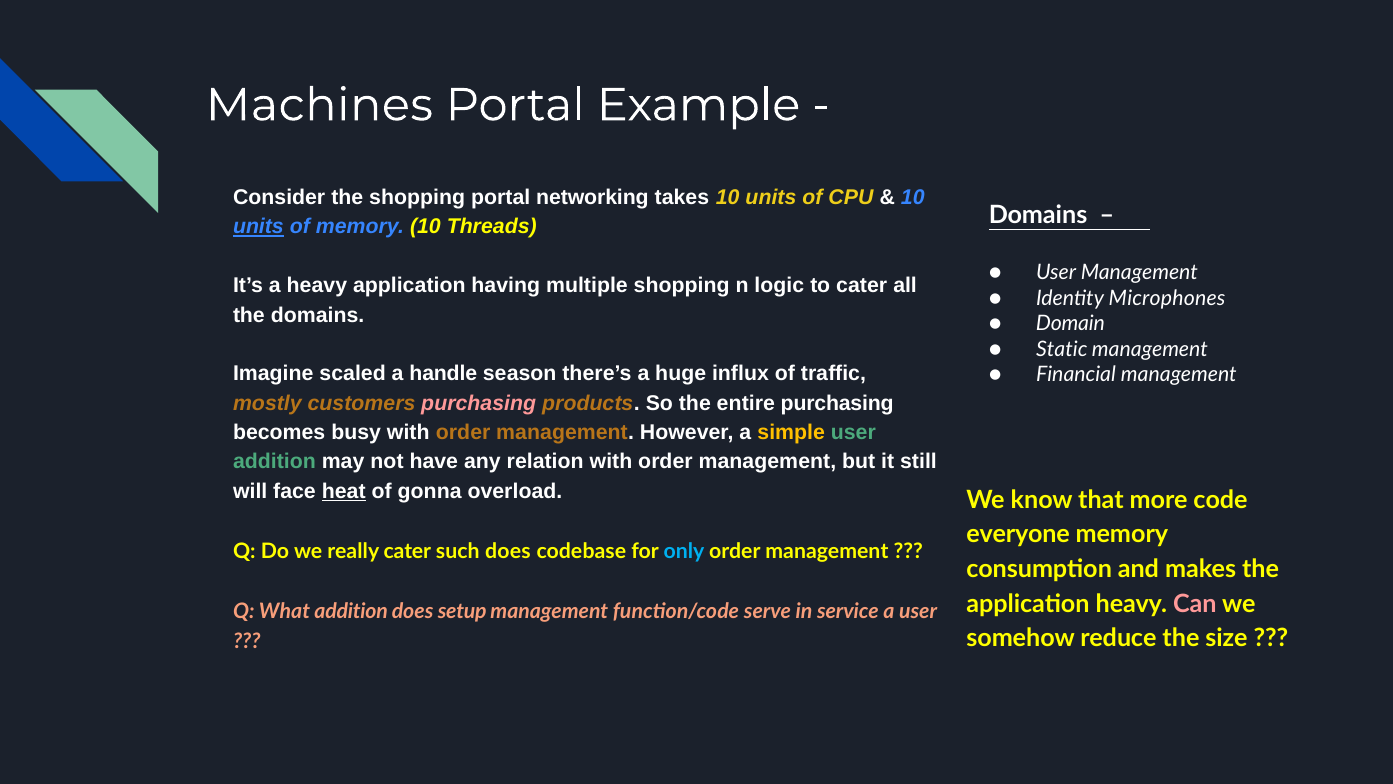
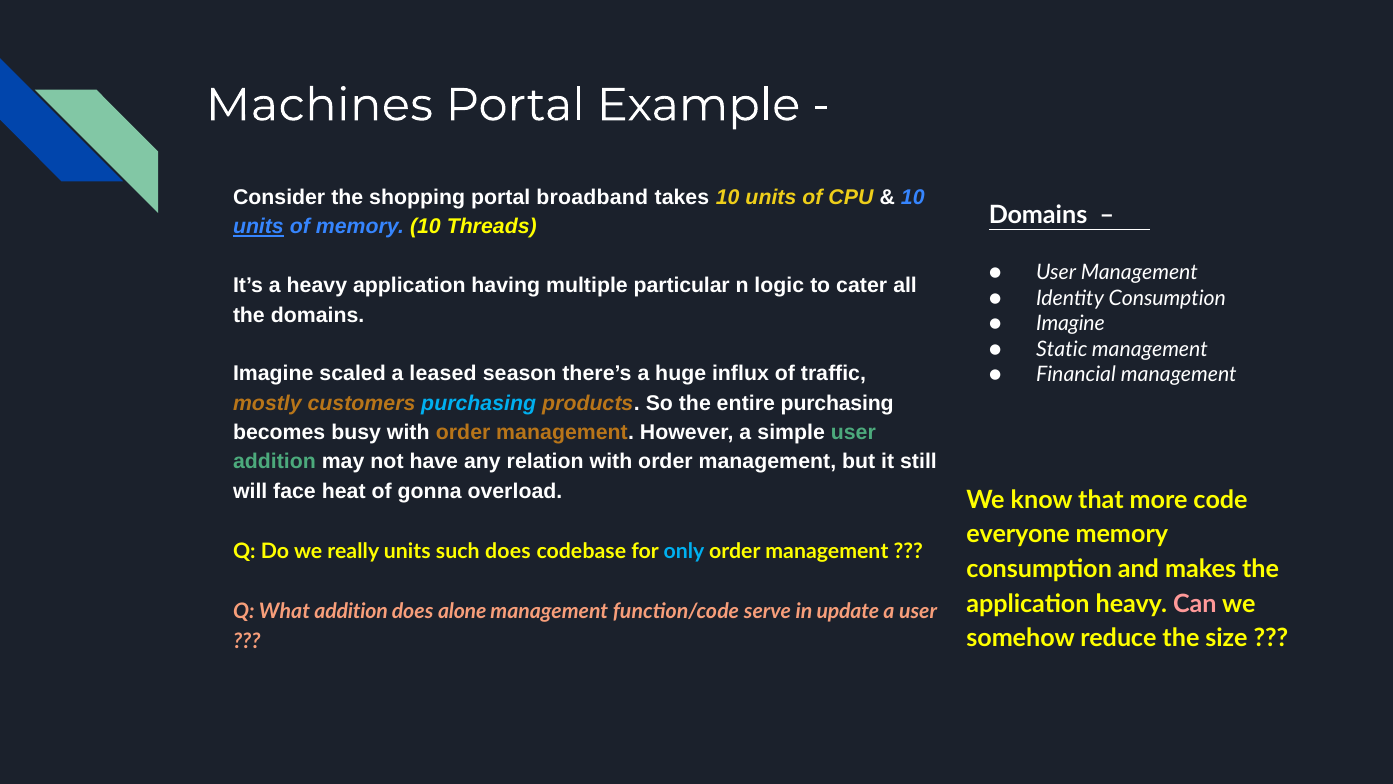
networking: networking -> broadband (592, 197)
multiple shopping: shopping -> particular (682, 286)
Identity Microphones: Microphones -> Consumption (1167, 298)
Domain: Domain -> Imagine (1070, 324)
handle: handle -> leased (443, 374)
purchasing colour: pink -> light blue (479, 403)
simple colour: yellow -> white (791, 432)
heat underline: present -> none (344, 491)
really cater: cater -> units (407, 551)
setup: setup -> alone (462, 611)
service: service -> update (848, 611)
